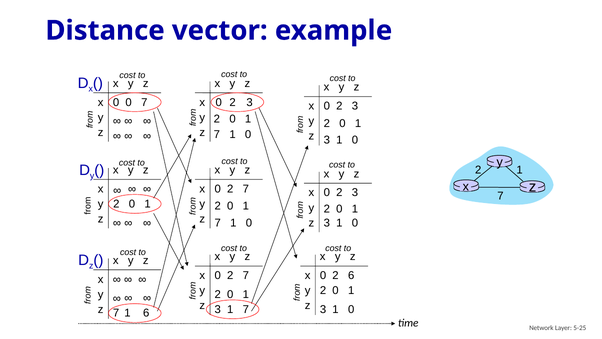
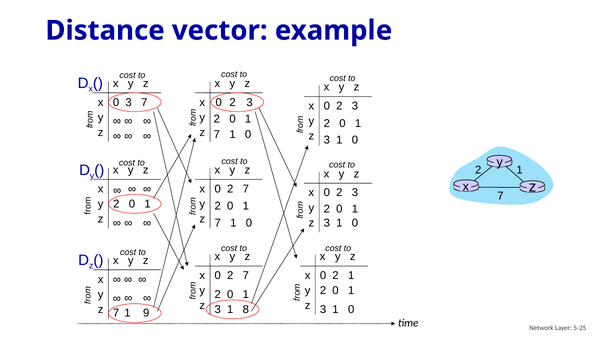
0: 0 -> 3 (129, 102)
2 6: 6 -> 1 (351, 275)
3 1 7: 7 -> 8 (246, 309)
1 6: 6 -> 9 (146, 313)
